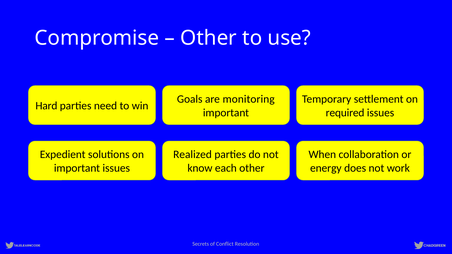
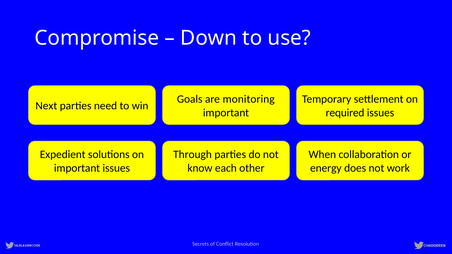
Other: Other -> Down (209, 38)
Hard: Hard -> Next (46, 106)
Realized: Realized -> Through (193, 155)
